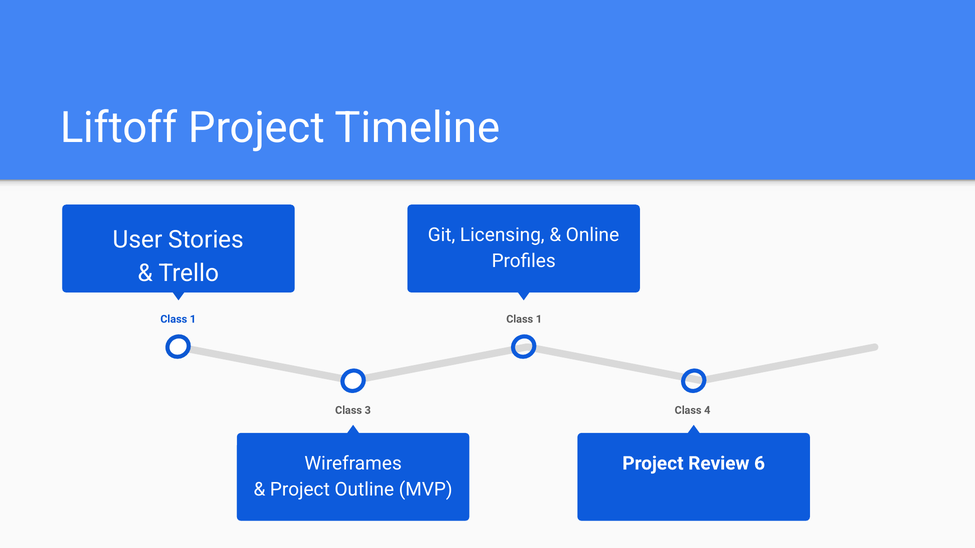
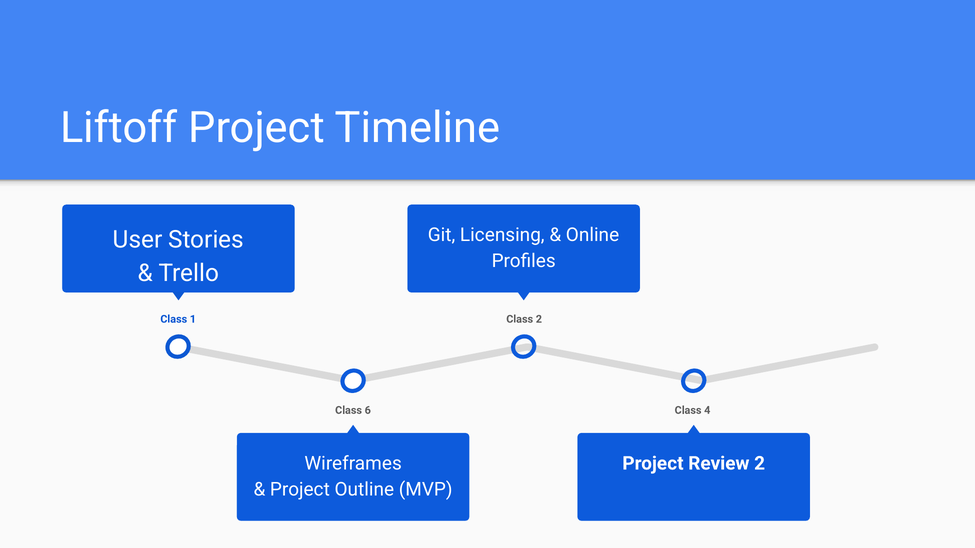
1: 1 -> 2 (539, 319)
3: 3 -> 6 (368, 411)
Review 6: 6 -> 2 (760, 464)
